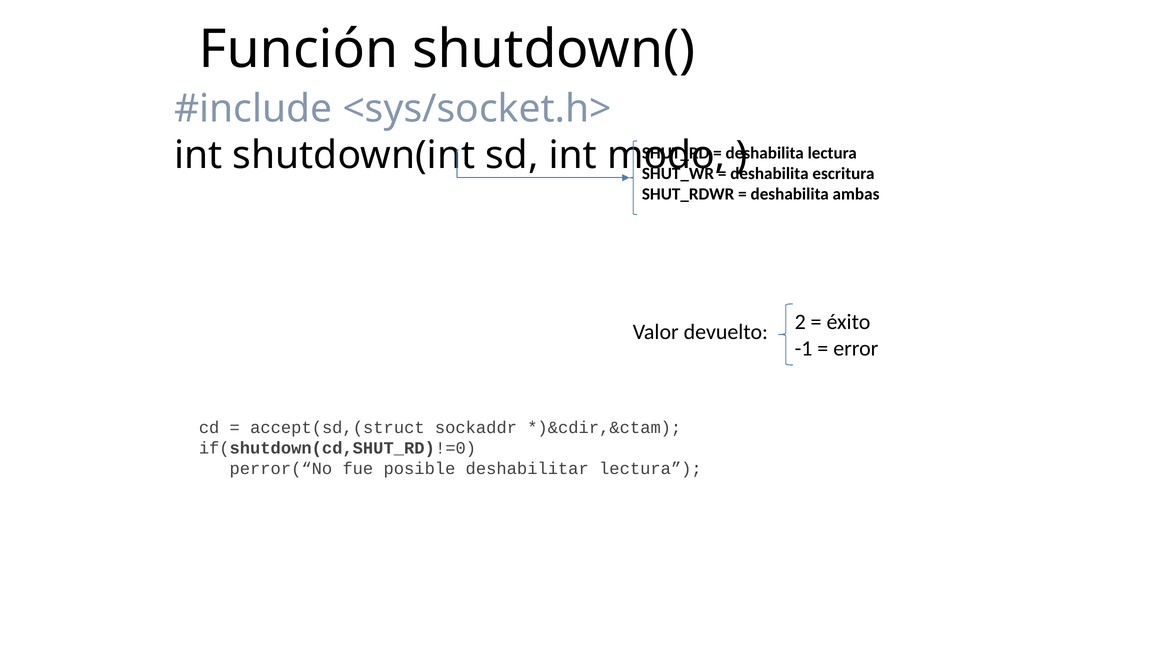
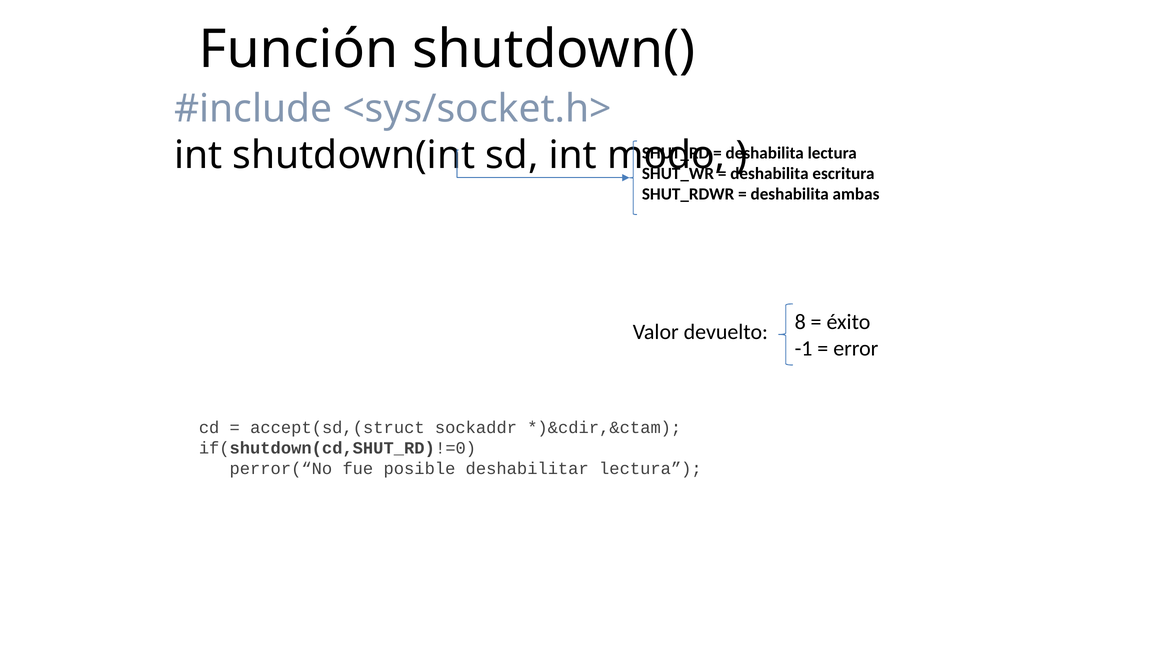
2: 2 -> 8 (800, 322)
